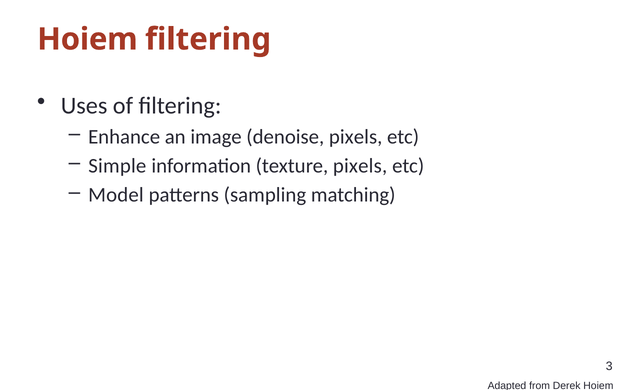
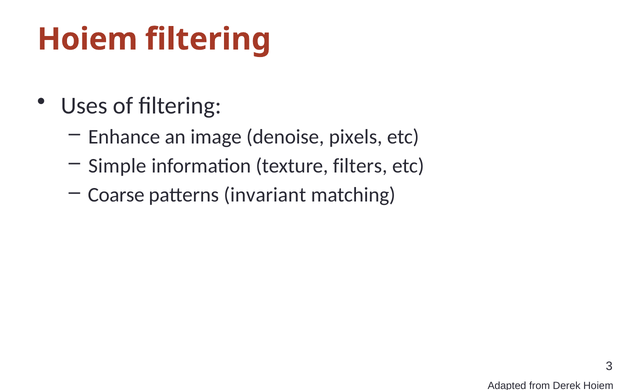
texture pixels: pixels -> filters (360, 166)
Model: Model -> Coarse (116, 195)
sampling: sampling -> invariant (265, 195)
